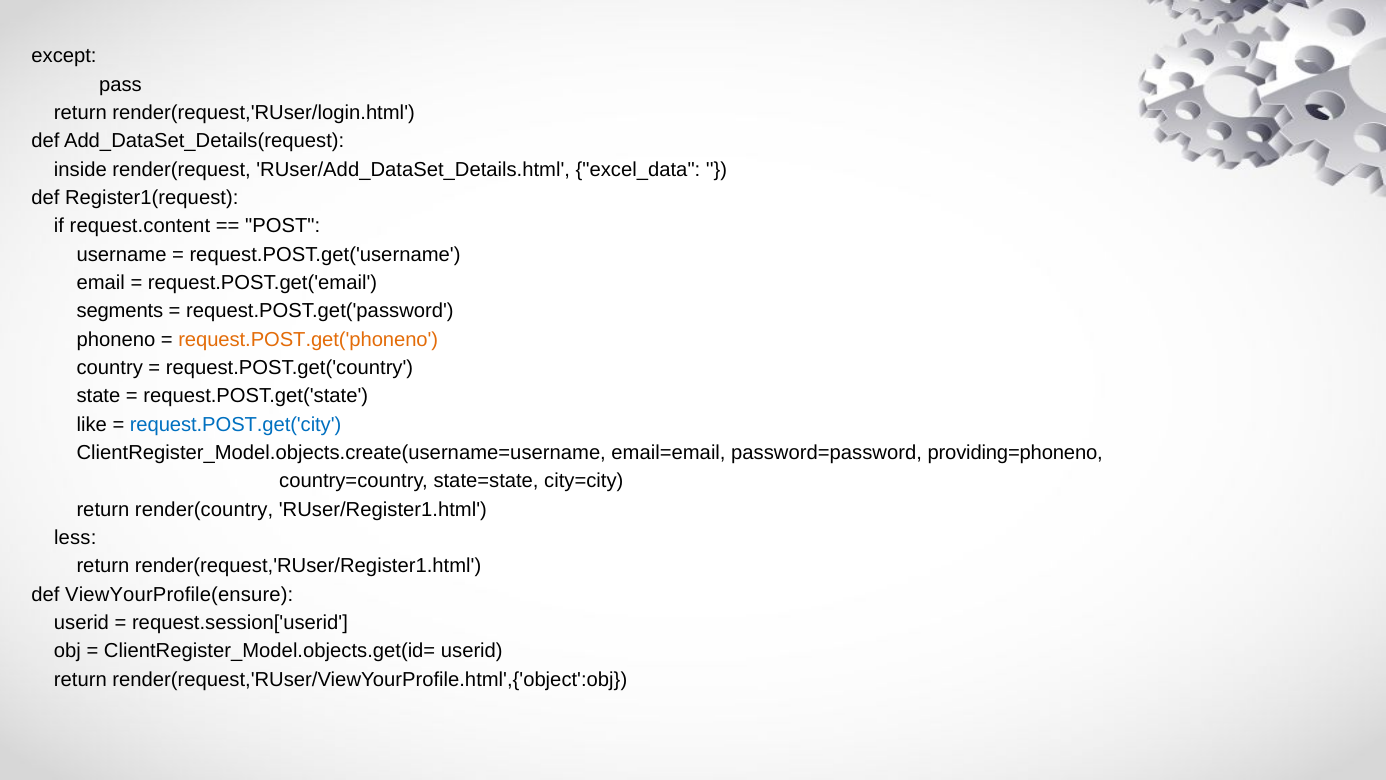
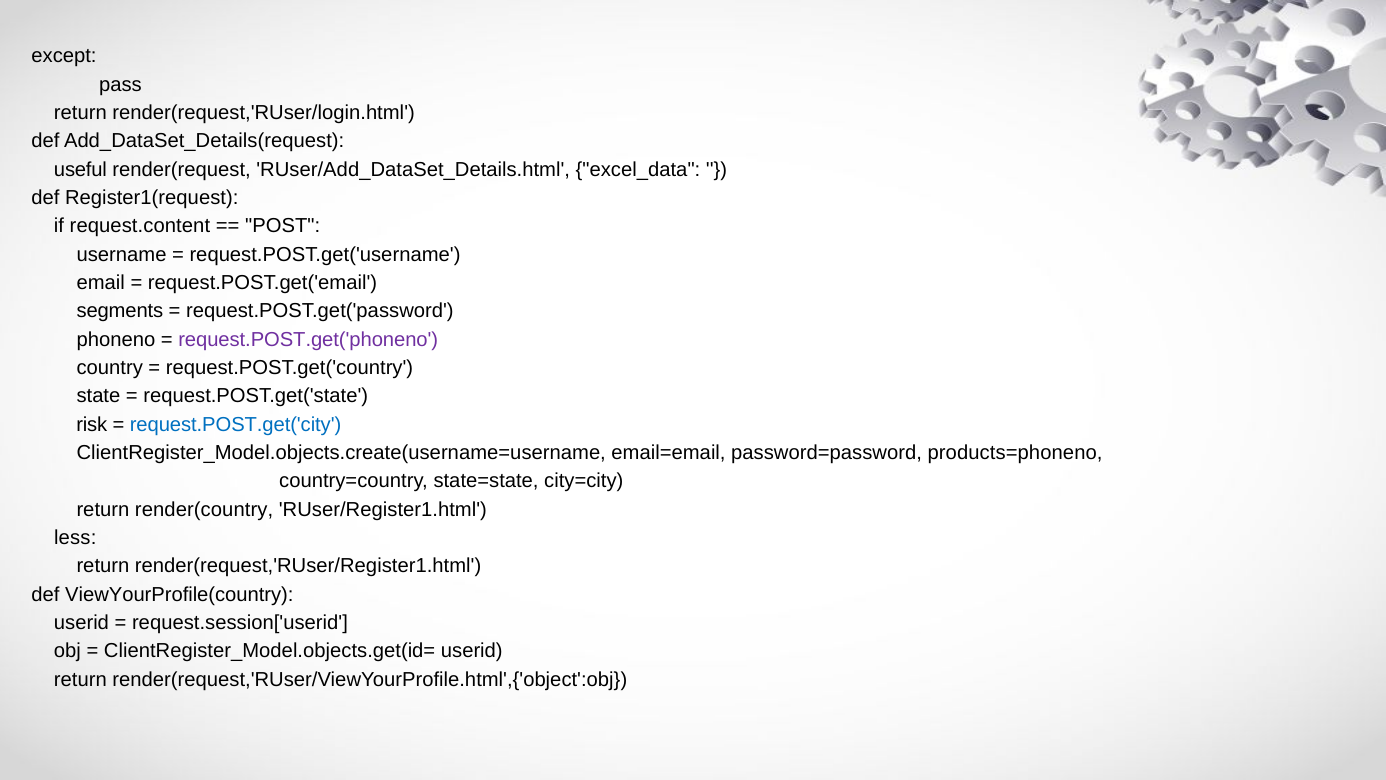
inside: inside -> useful (80, 169)
request.POST.get('phoneno colour: orange -> purple (308, 339)
like: like -> risk (92, 424)
providing=phoneno: providing=phoneno -> products=phoneno (1015, 453)
ViewYourProfile(ensure: ViewYourProfile(ensure -> ViewYourProfile(country (179, 594)
